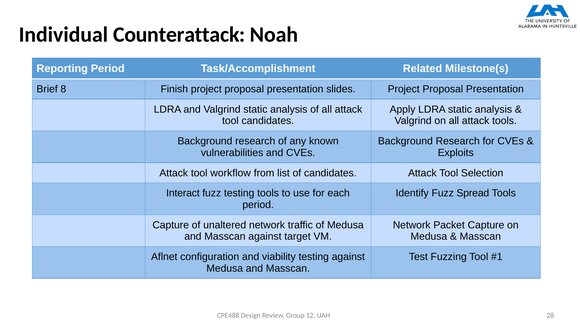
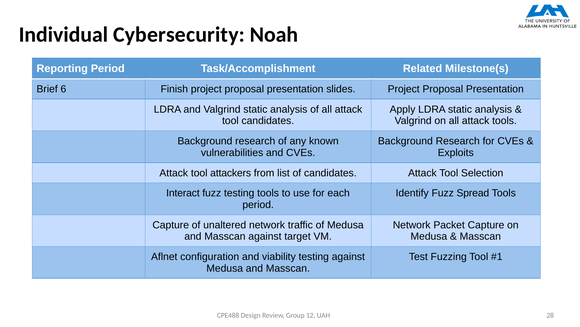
Counterattack: Counterattack -> Cybersecurity (179, 34)
8: 8 -> 6 (63, 89)
workflow: workflow -> attackers (231, 173)
